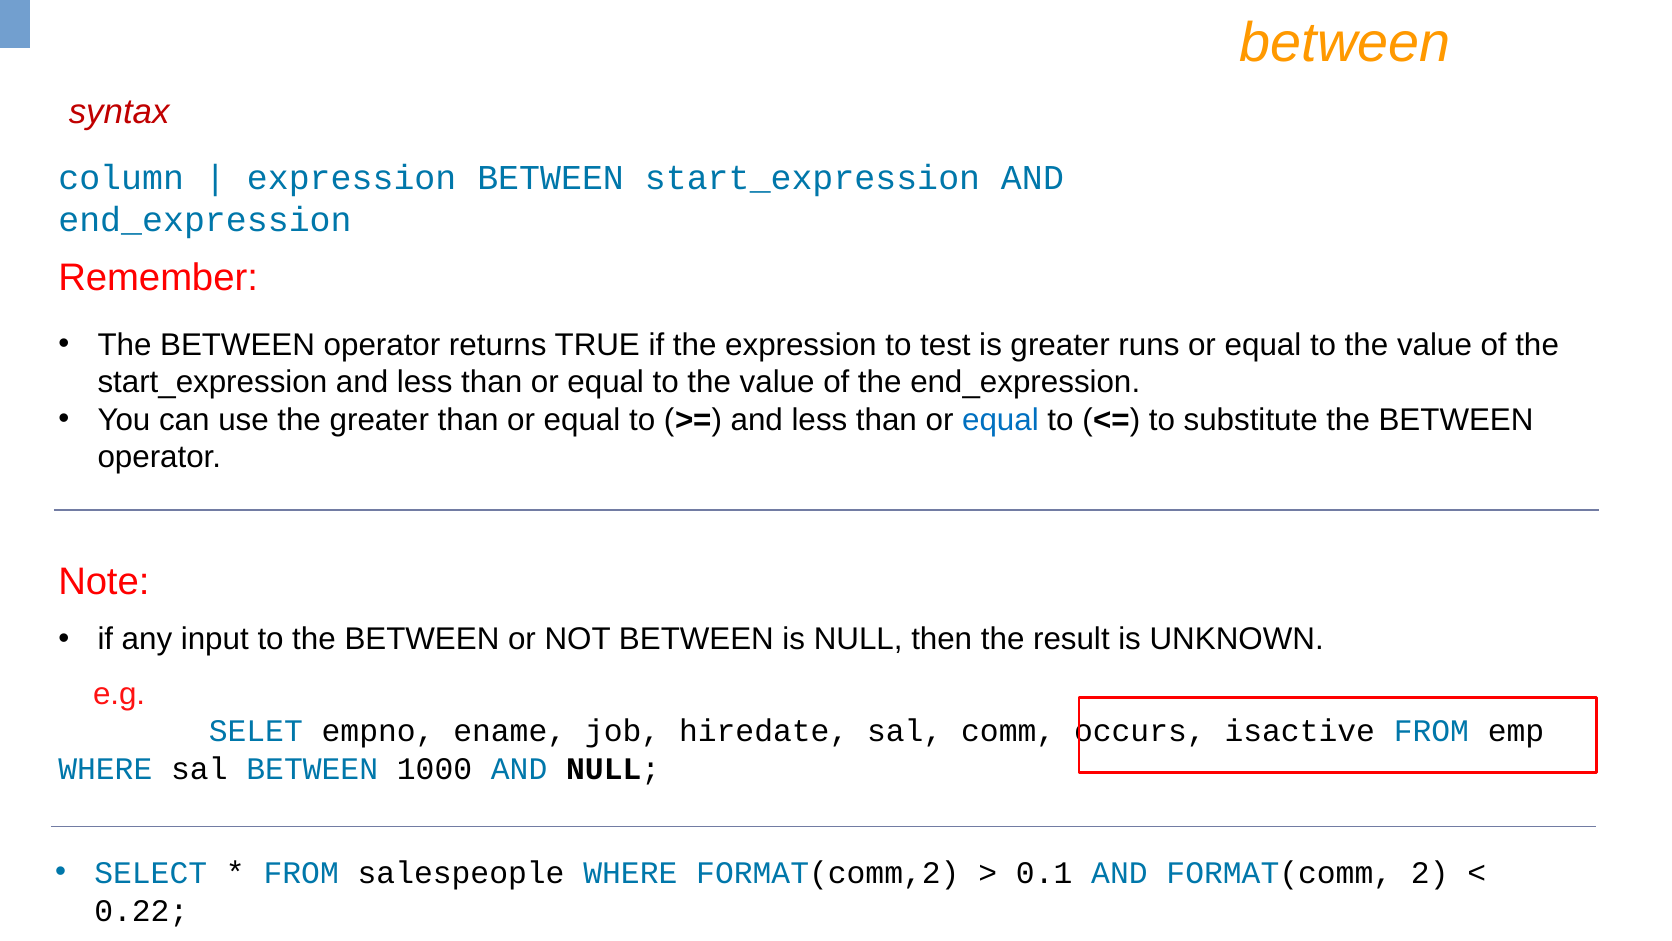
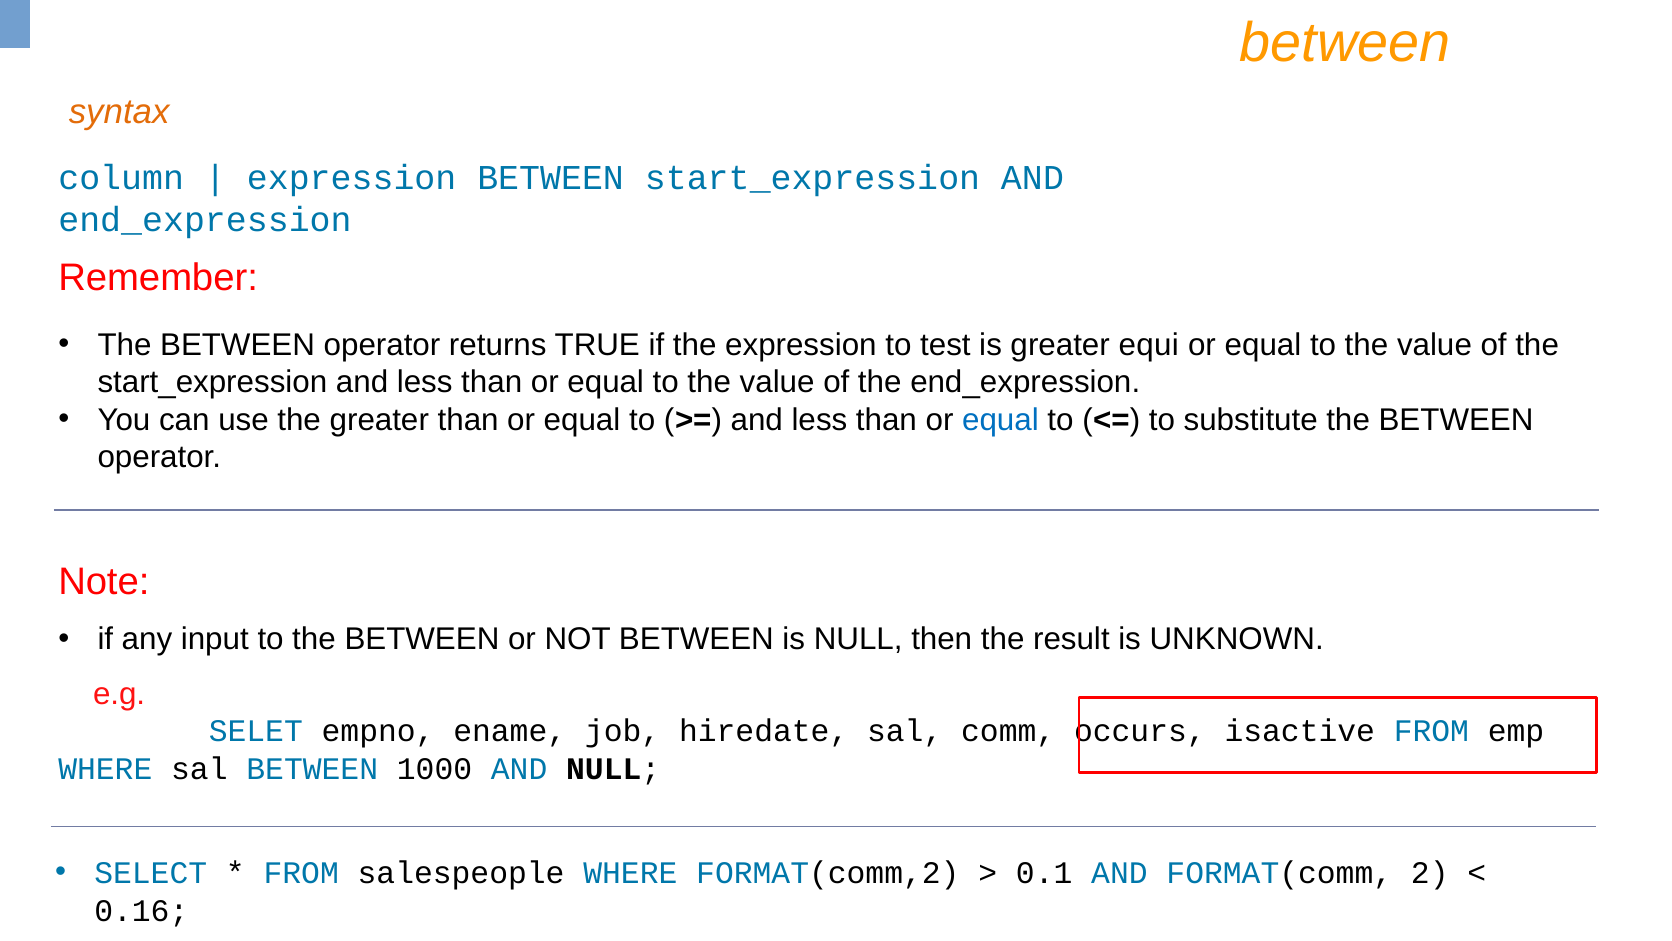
syntax colour: red -> orange (119, 112)
runs: runs -> equi (1149, 344)
0.22: 0.22 -> 0.16 (141, 910)
